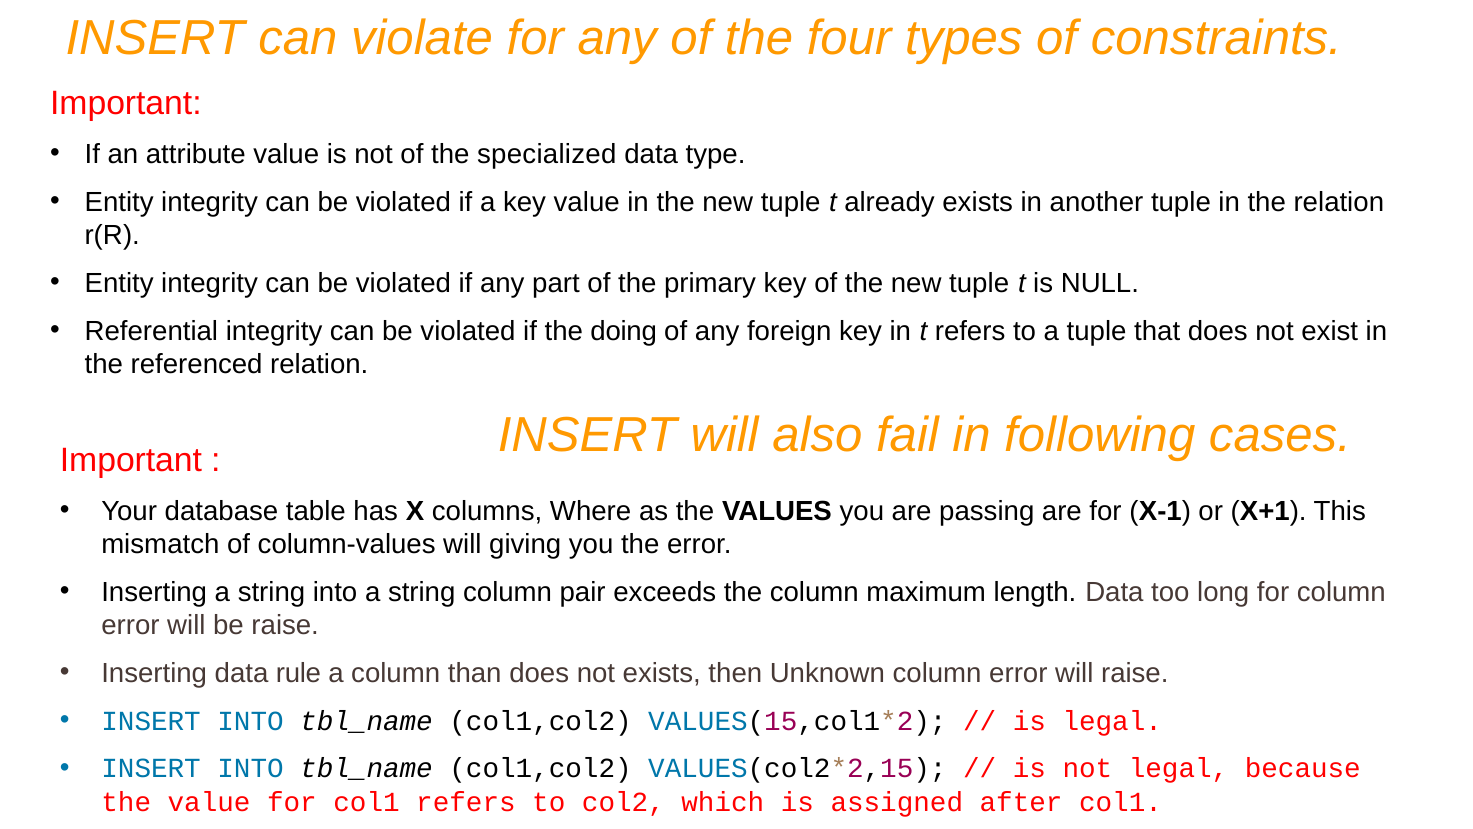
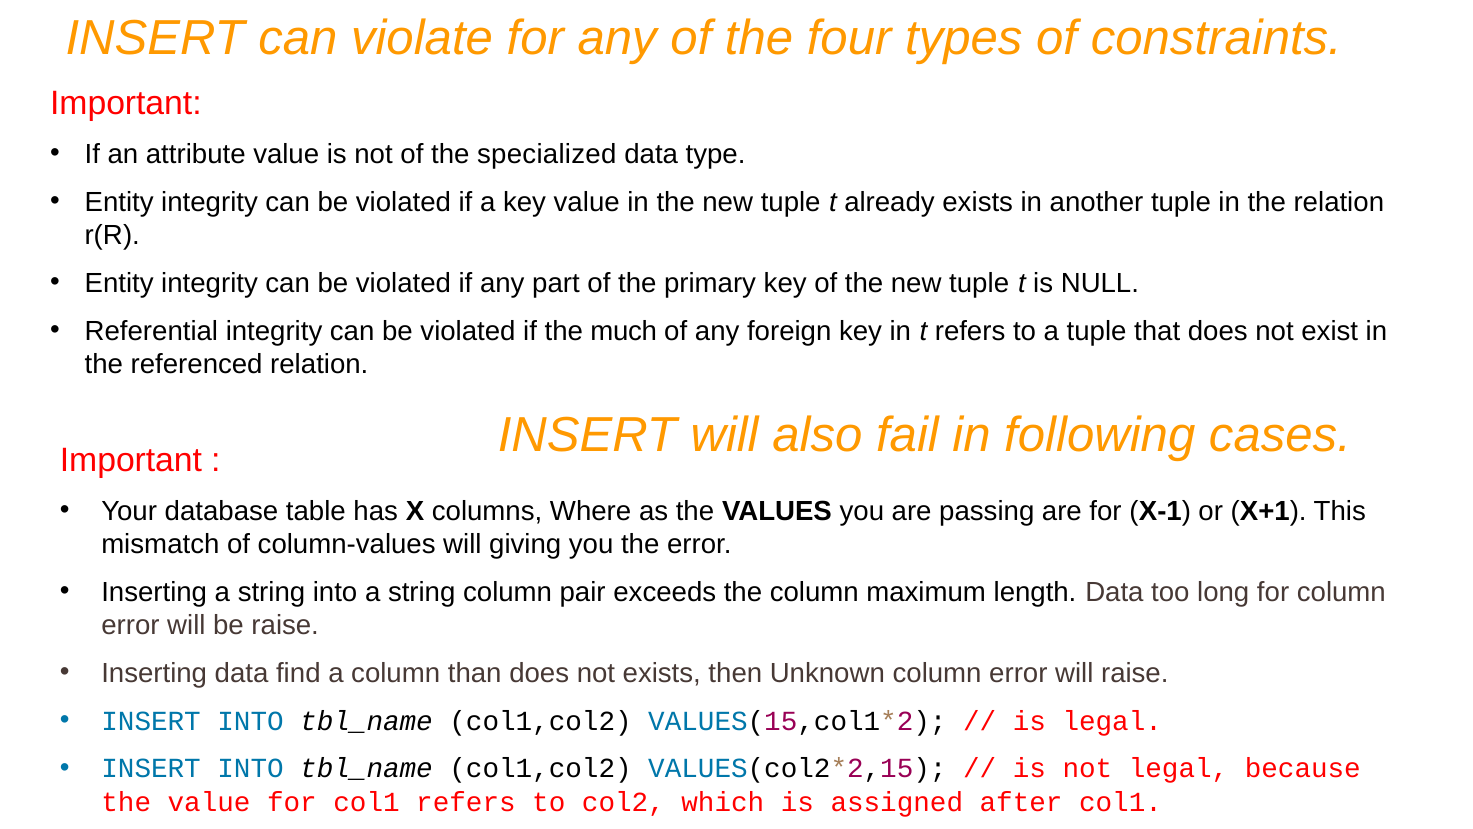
doing: doing -> much (624, 331)
rule: rule -> find (298, 673)
